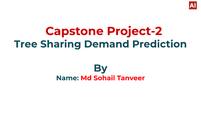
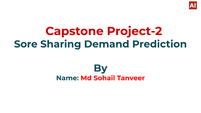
Tree: Tree -> Sore (26, 44)
